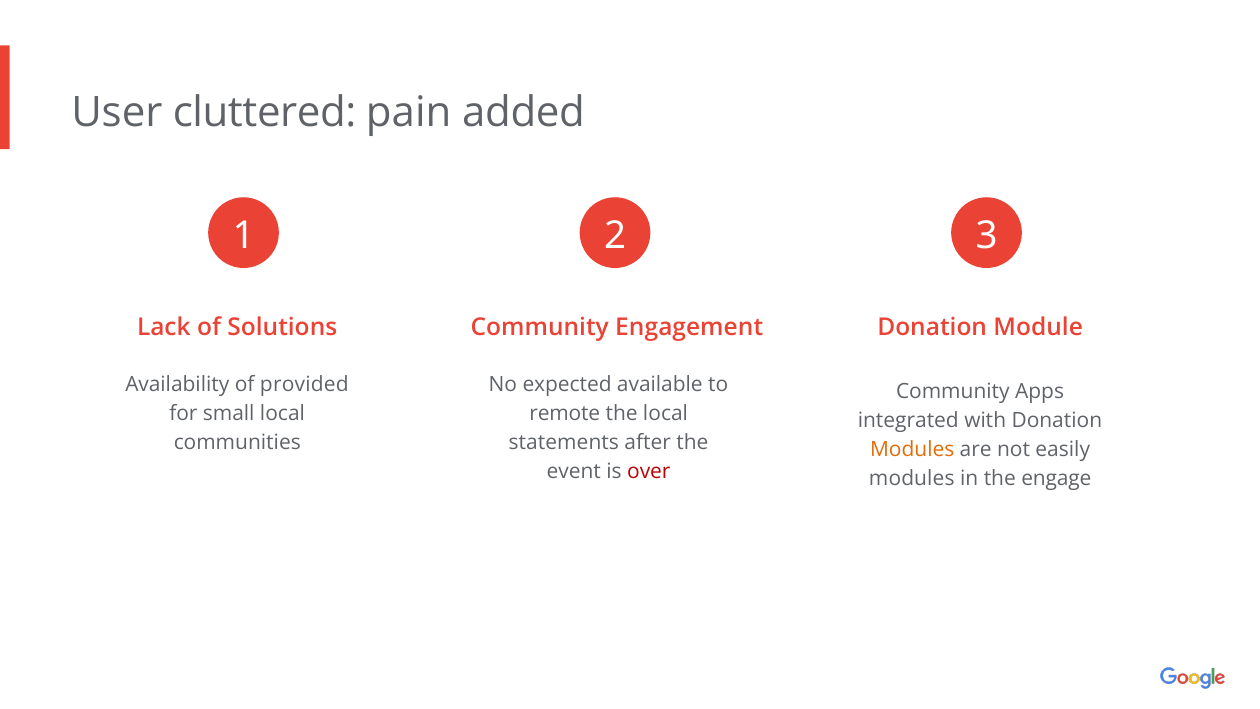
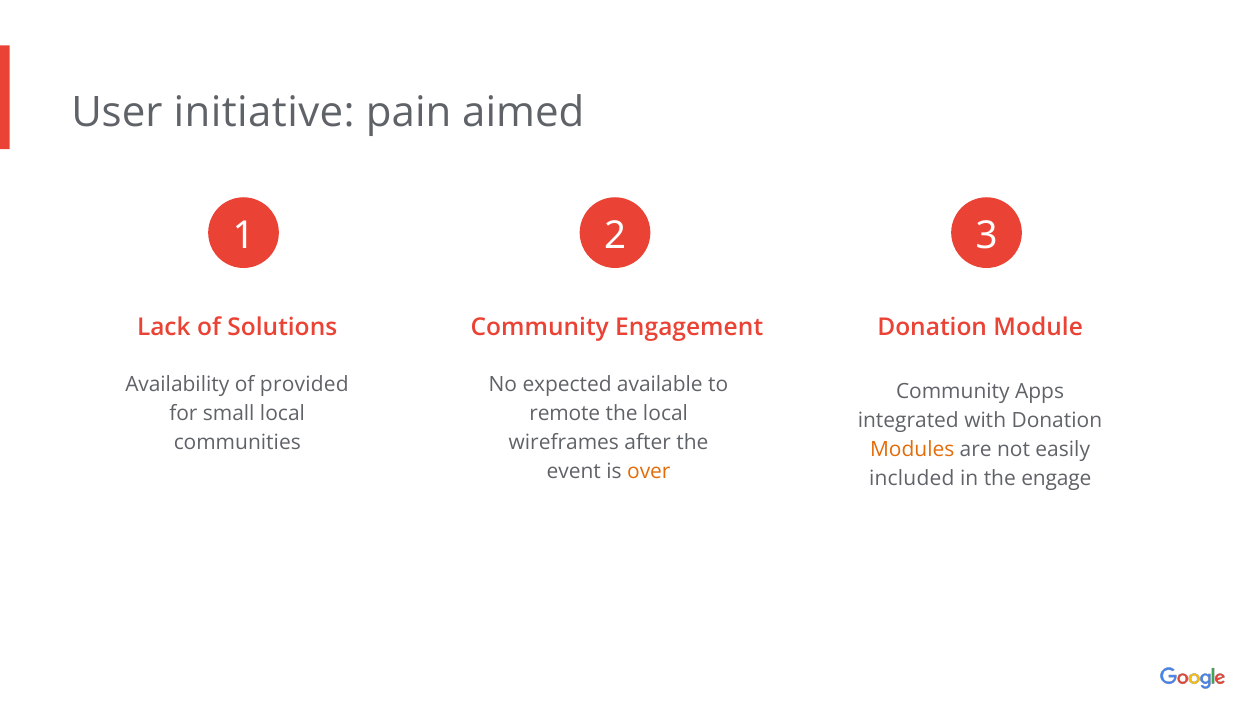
cluttered: cluttered -> initiative (264, 113)
added: added -> aimed (523, 113)
statements: statements -> wireframes (564, 443)
over colour: red -> orange (649, 472)
modules: modules -> included (912, 478)
